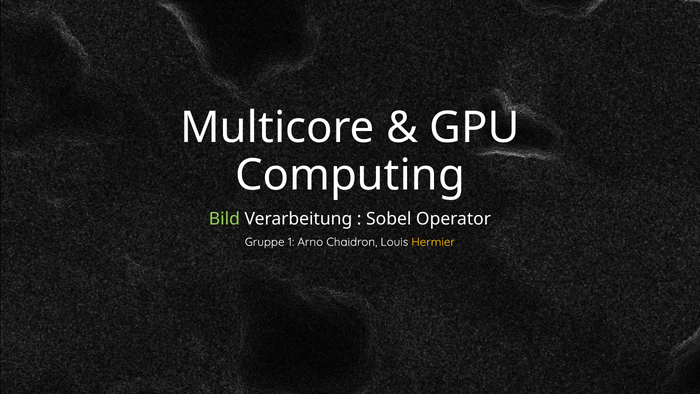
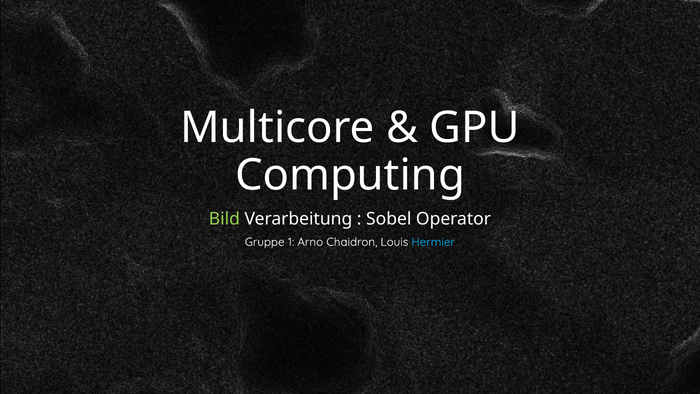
Hermier colour: yellow -> light blue (433, 242)
